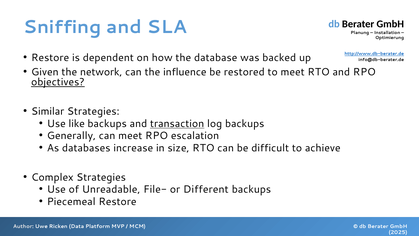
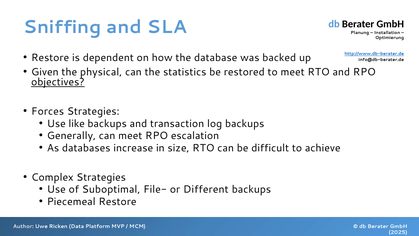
network: network -> physical (101, 72)
influence: influence -> statistics (185, 72)
Similar: Similar -> Forces (48, 111)
transaction underline: present -> none (177, 123)
Unreadable: Unreadable -> Suboptimal (111, 189)
